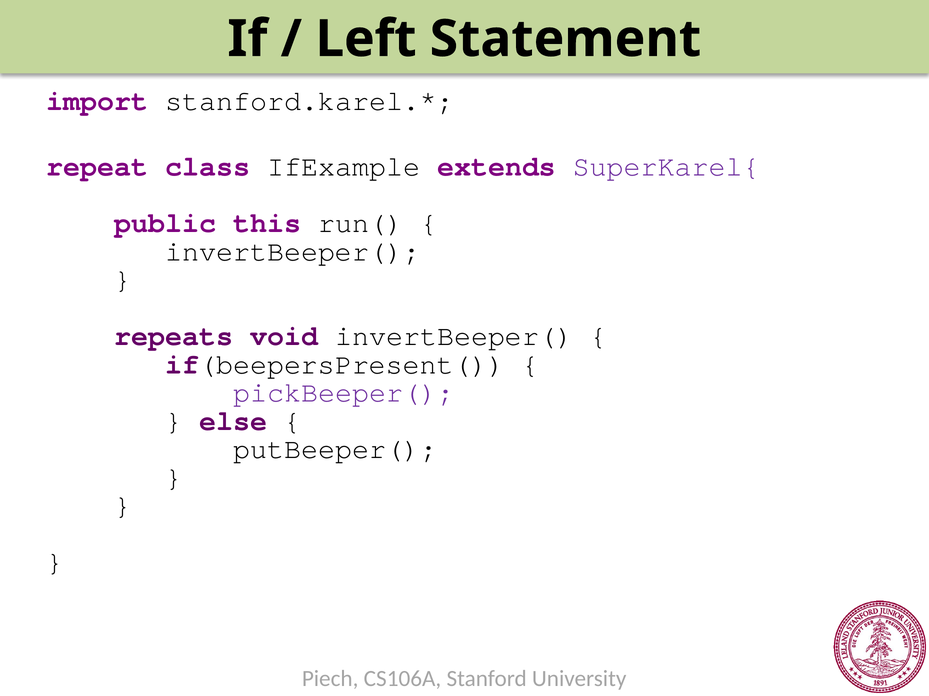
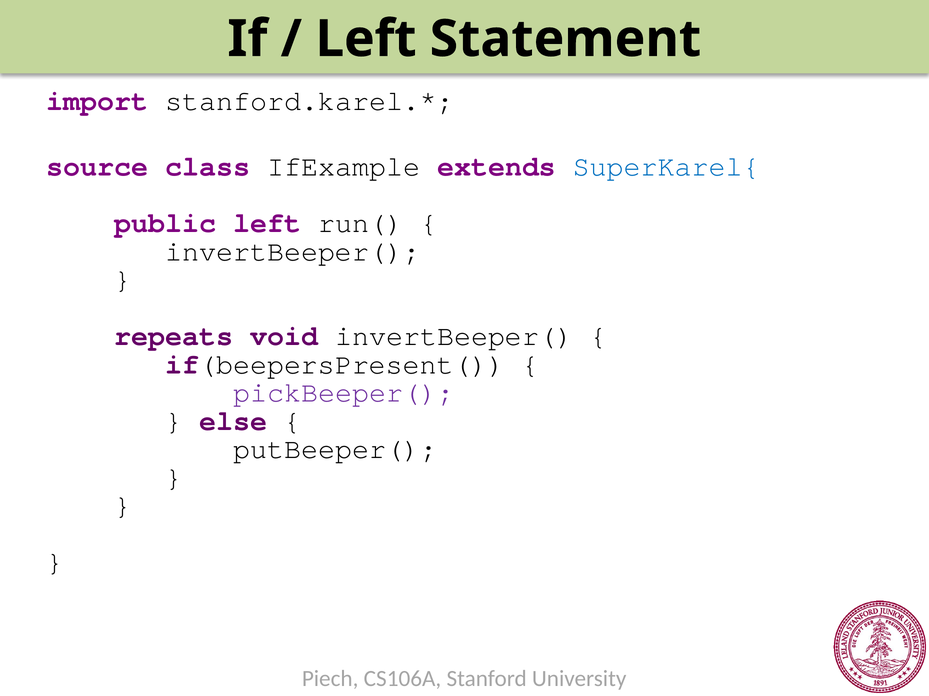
repeat: repeat -> source (97, 167)
SuperKarel{ colour: purple -> blue (666, 167)
public this: this -> left (267, 223)
